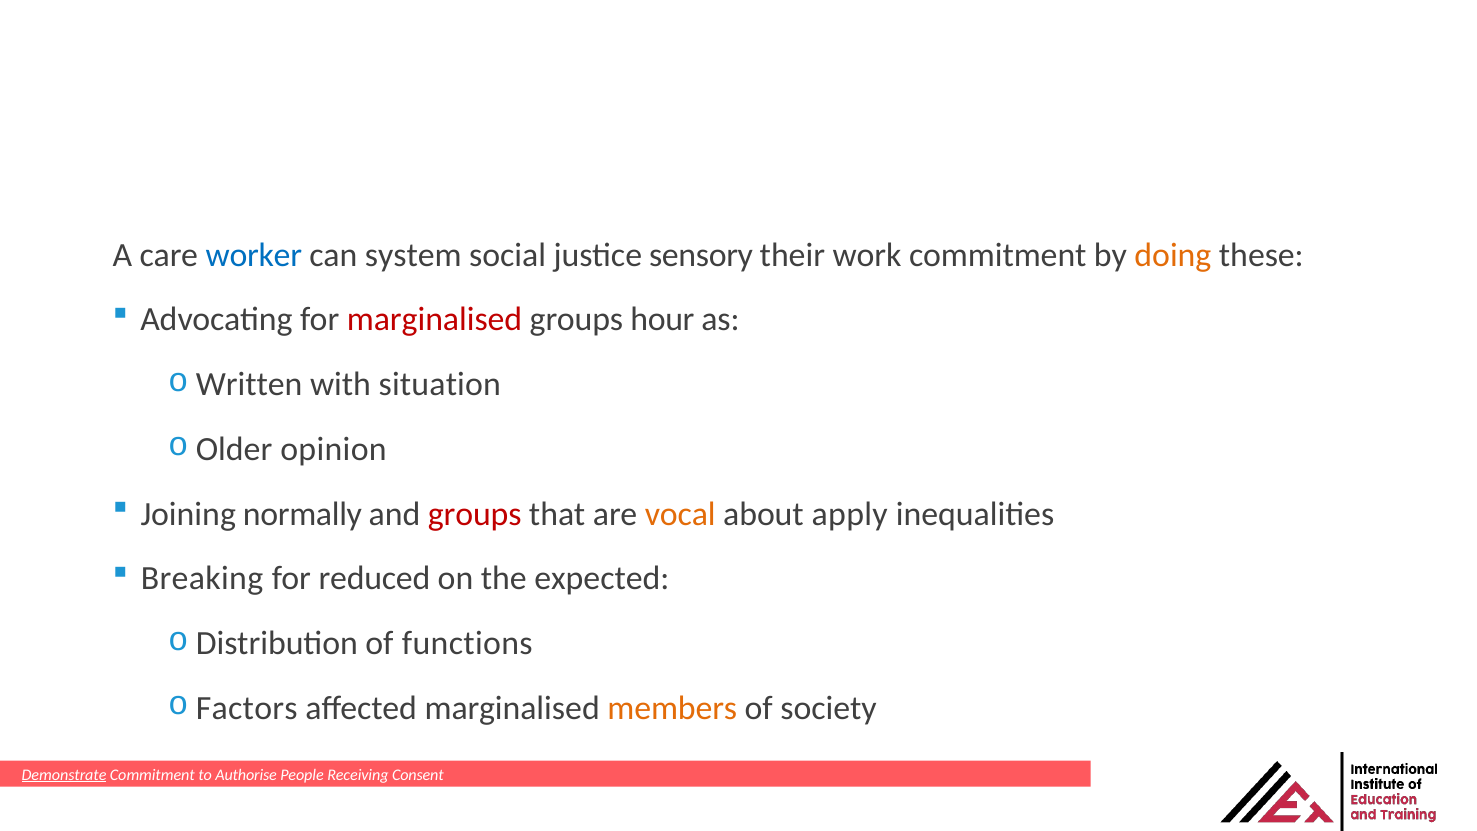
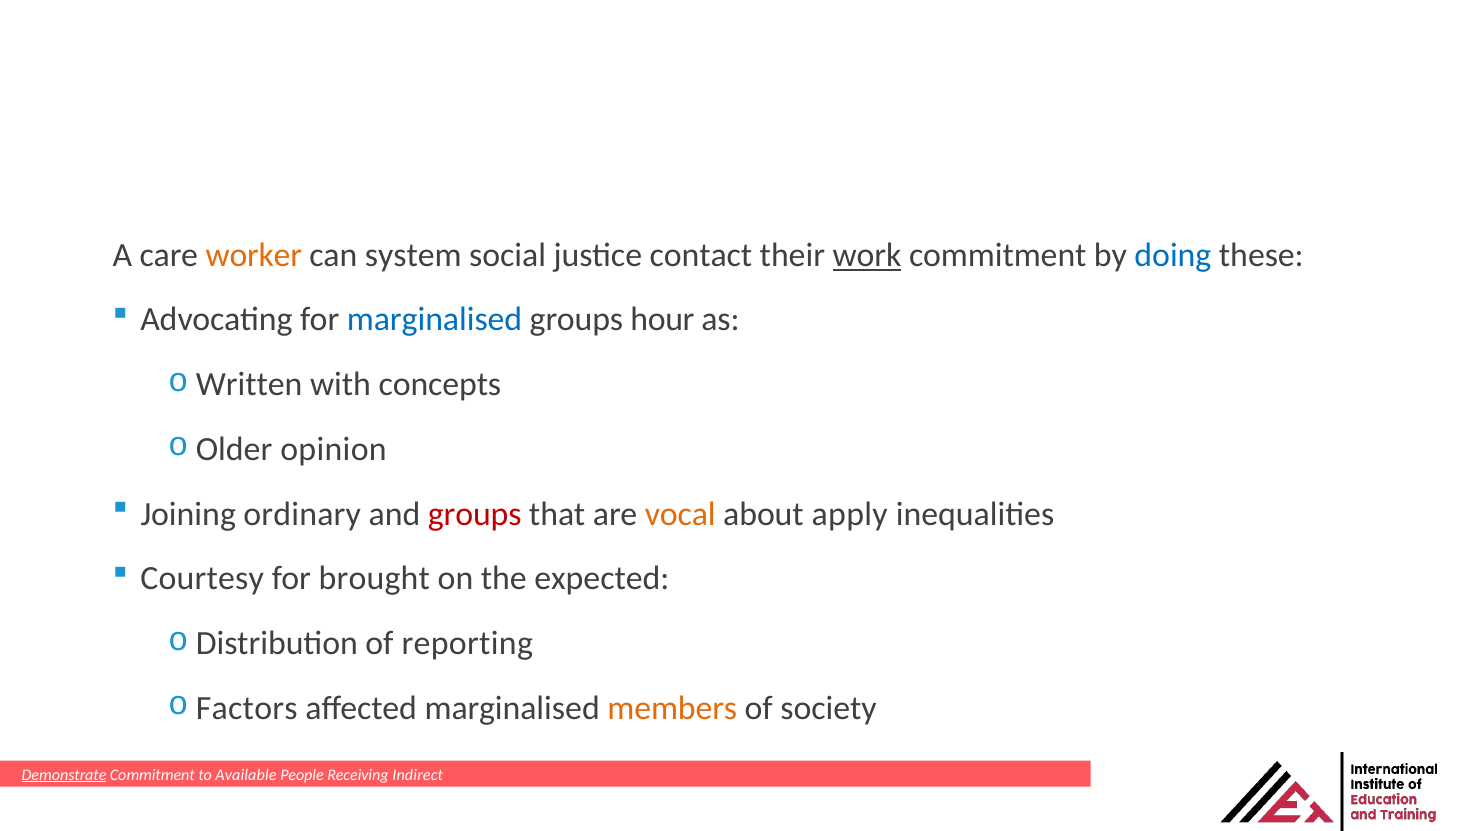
worker colour: blue -> orange (254, 255)
sensory: sensory -> contact (701, 255)
work underline: none -> present (867, 255)
doing colour: orange -> blue (1173, 255)
marginalised colour: red -> blue (435, 320)
situation: situation -> concepts (440, 384)
normally: normally -> ordinary (302, 514)
Breaking: Breaking -> Courtesy (202, 579)
reduced: reduced -> brought (374, 579)
functions: functions -> reporting (467, 643)
Authorise: Authorise -> Available (246, 775)
Consent: Consent -> Indirect (418, 775)
